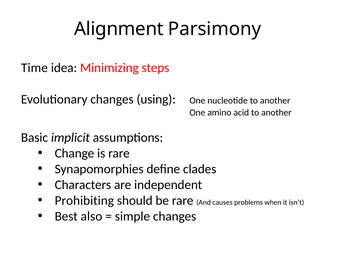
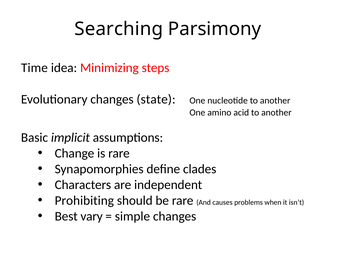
Alignment: Alignment -> Searching (119, 29)
using: using -> state (156, 99)
also: also -> vary (92, 216)
